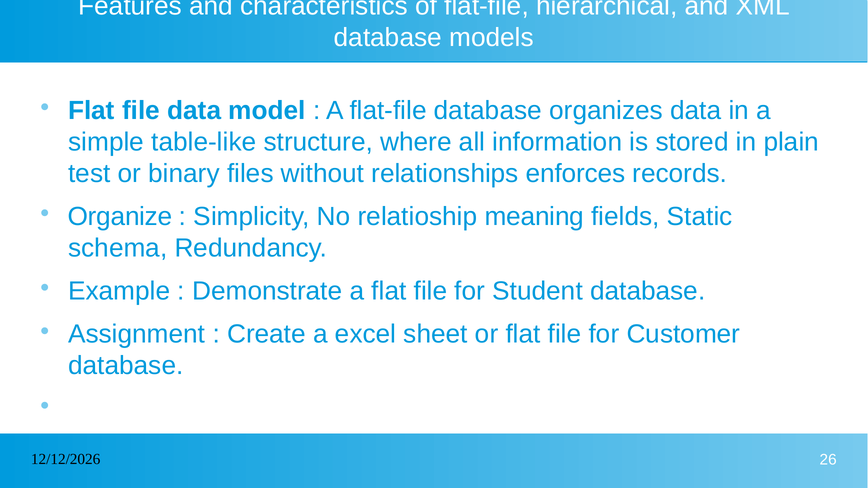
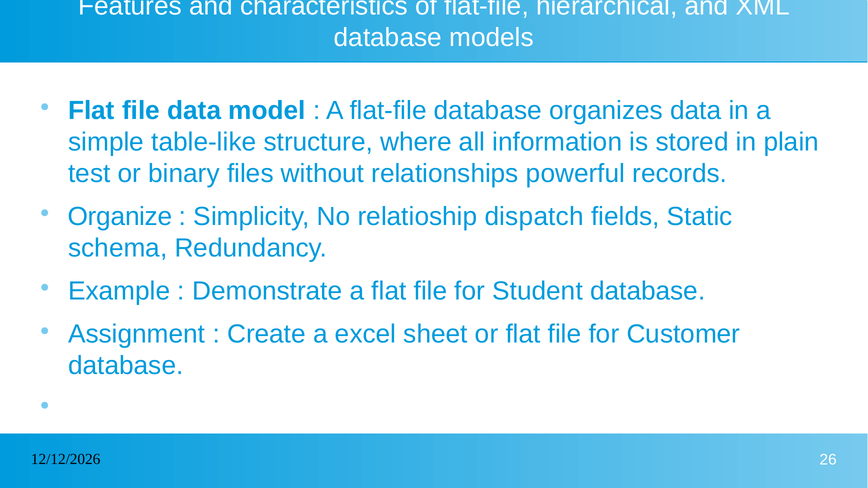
enforces: enforces -> powerful (576, 174)
meaning: meaning -> dispatch (534, 217)
